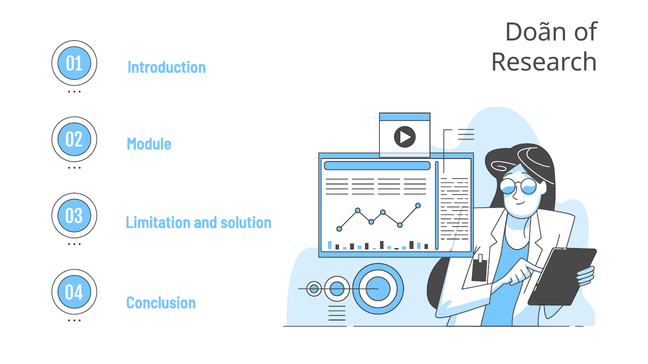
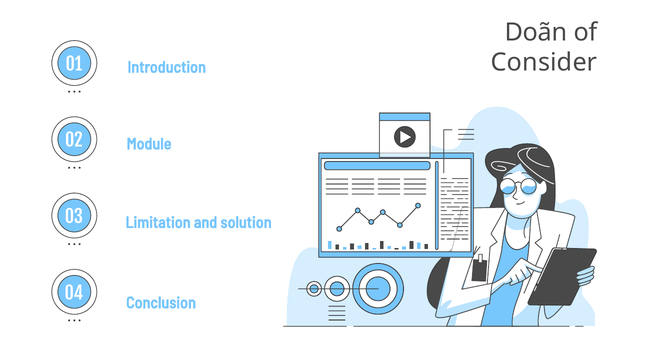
Research: Research -> Consider (544, 63)
